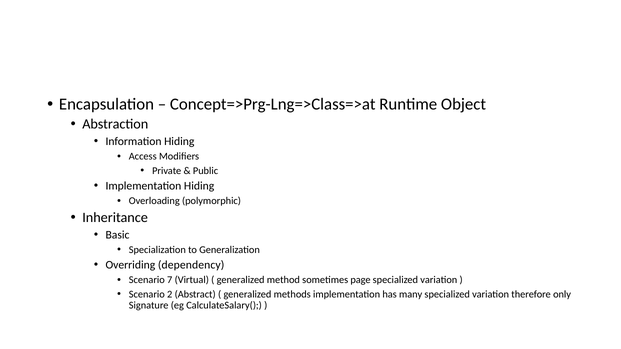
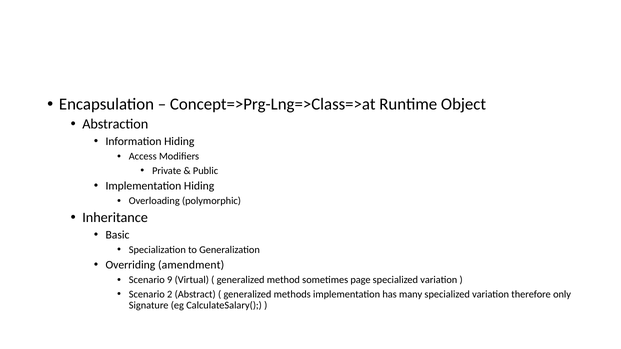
dependency: dependency -> amendment (191, 265)
7: 7 -> 9 (170, 280)
